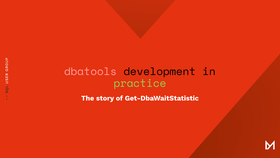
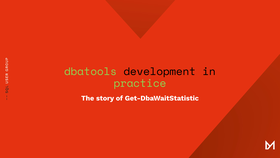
dbatools colour: pink -> light green (91, 71)
